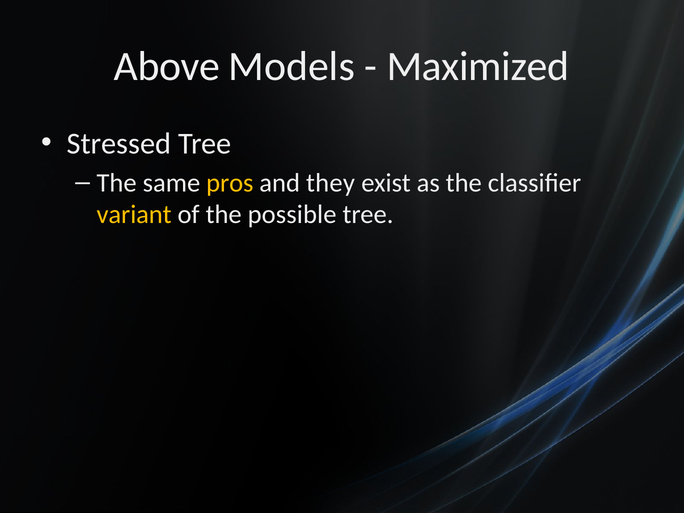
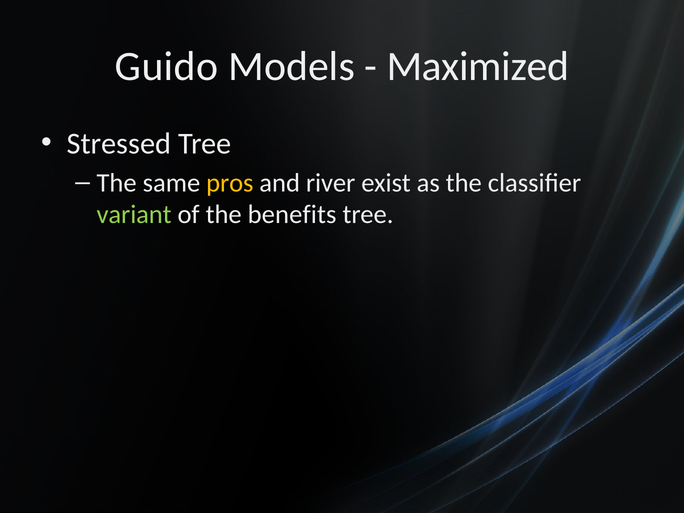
Above: Above -> Guido (167, 66)
they: they -> river (331, 183)
variant colour: yellow -> light green (134, 215)
possible: possible -> benefits (292, 215)
